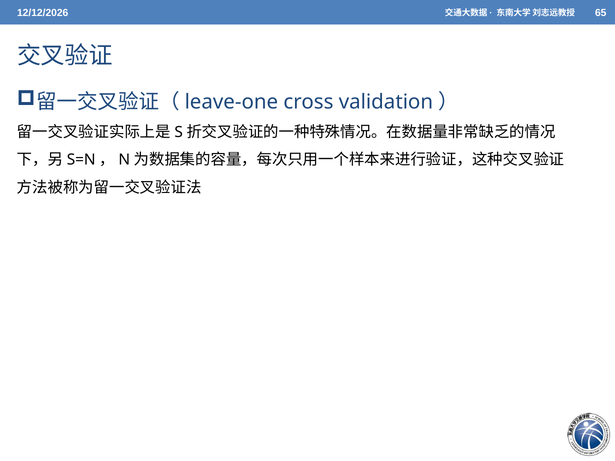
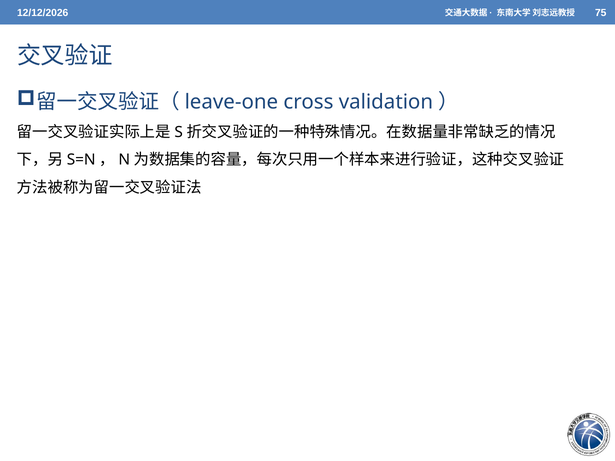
65: 65 -> 75 (601, 13)
